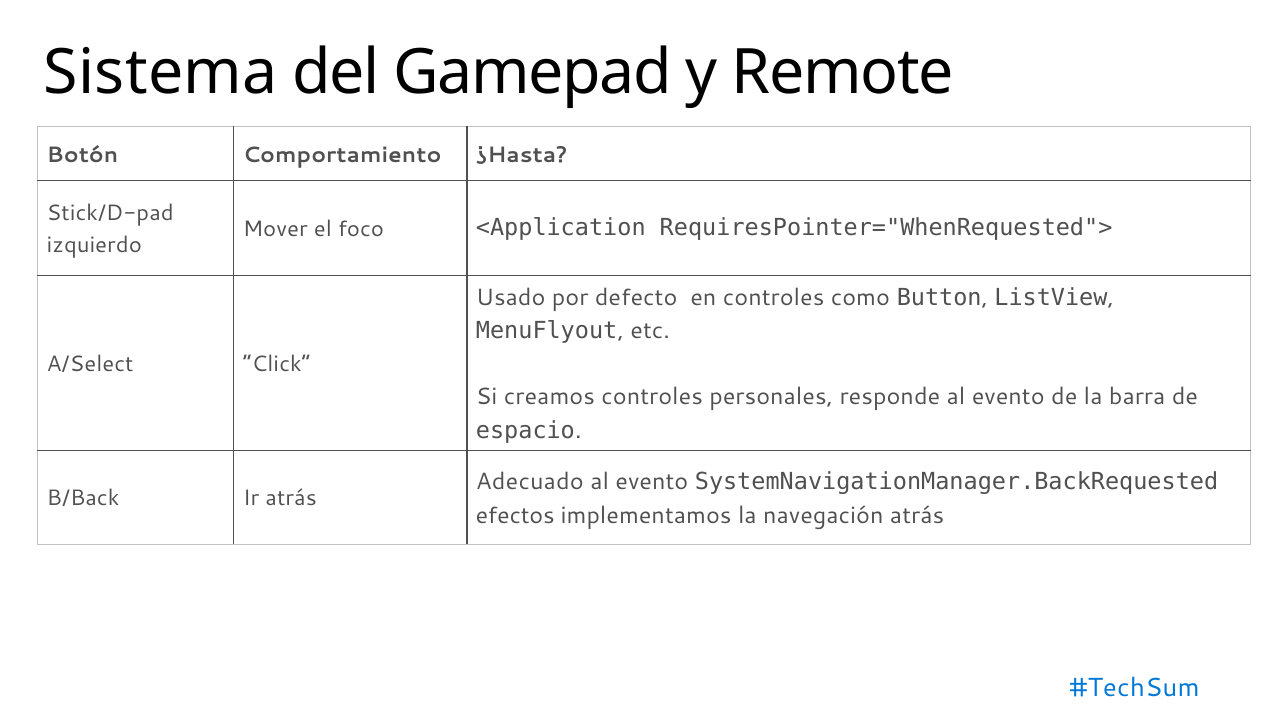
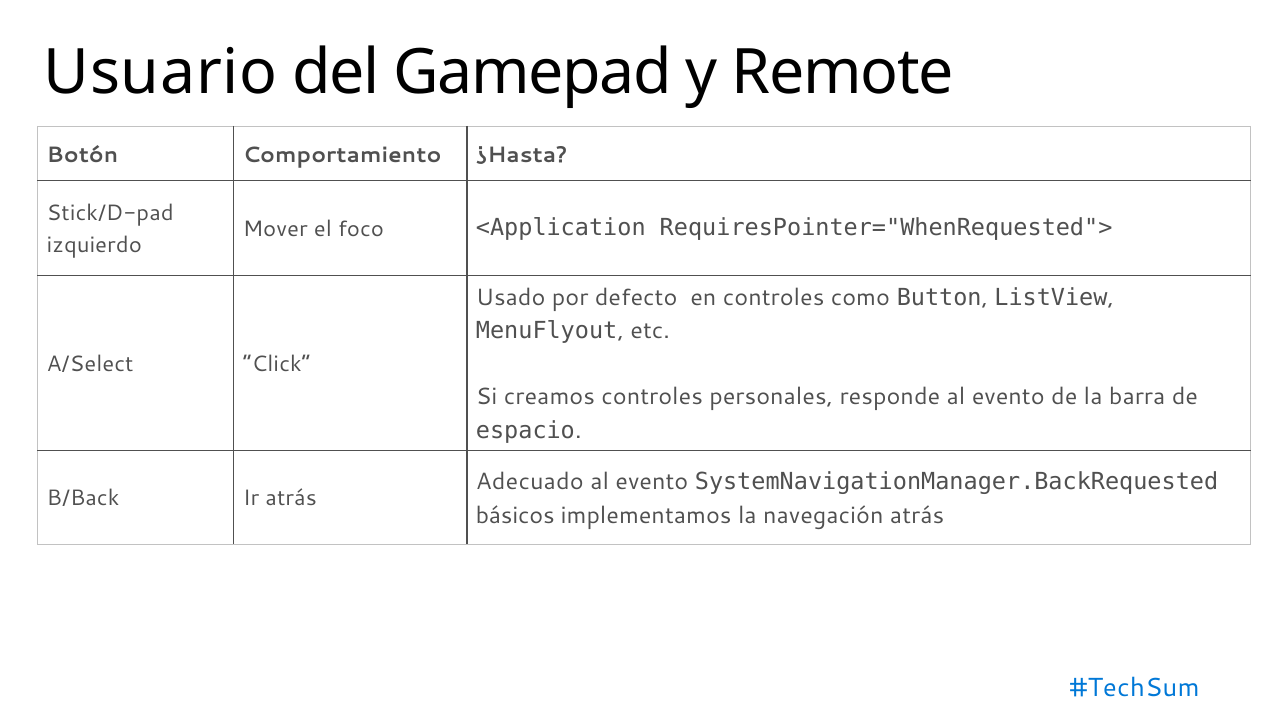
Sistema: Sistema -> Usuario (161, 73)
efectos: efectos -> básicos (515, 516)
